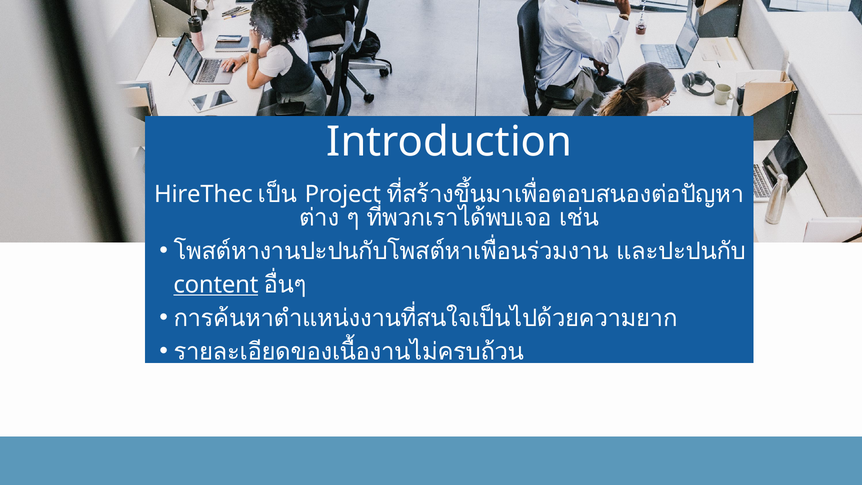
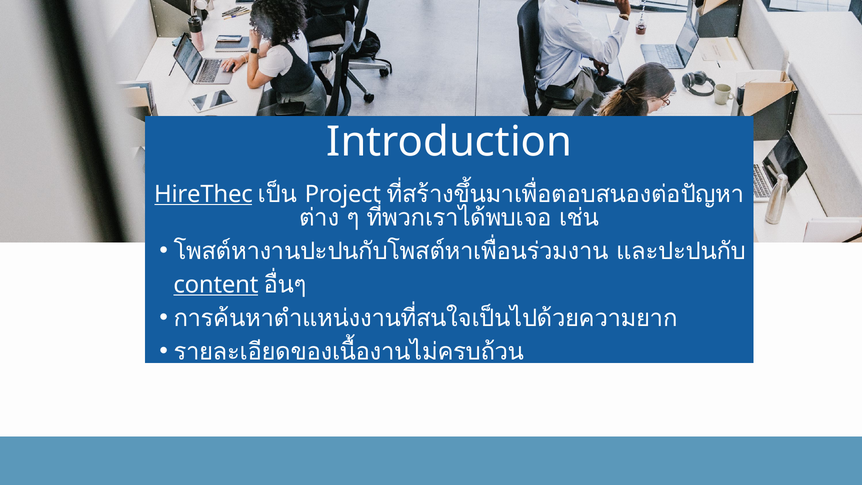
HireThec underline: none -> present (203, 194)
